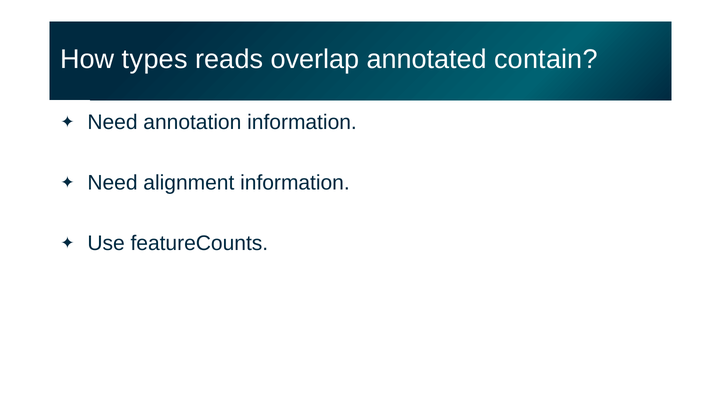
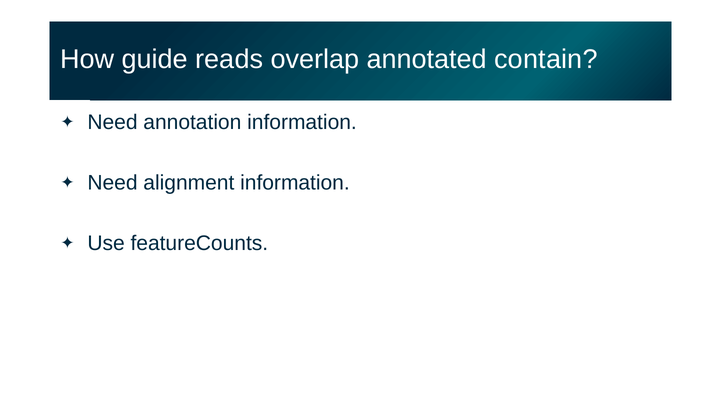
types: types -> guide (155, 59)
